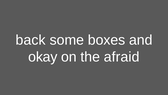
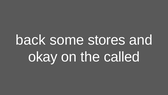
boxes: boxes -> stores (107, 40)
afraid: afraid -> called (122, 57)
